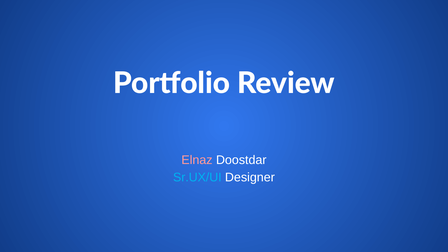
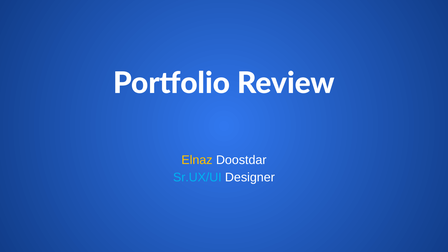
Elnaz colour: pink -> yellow (197, 160)
